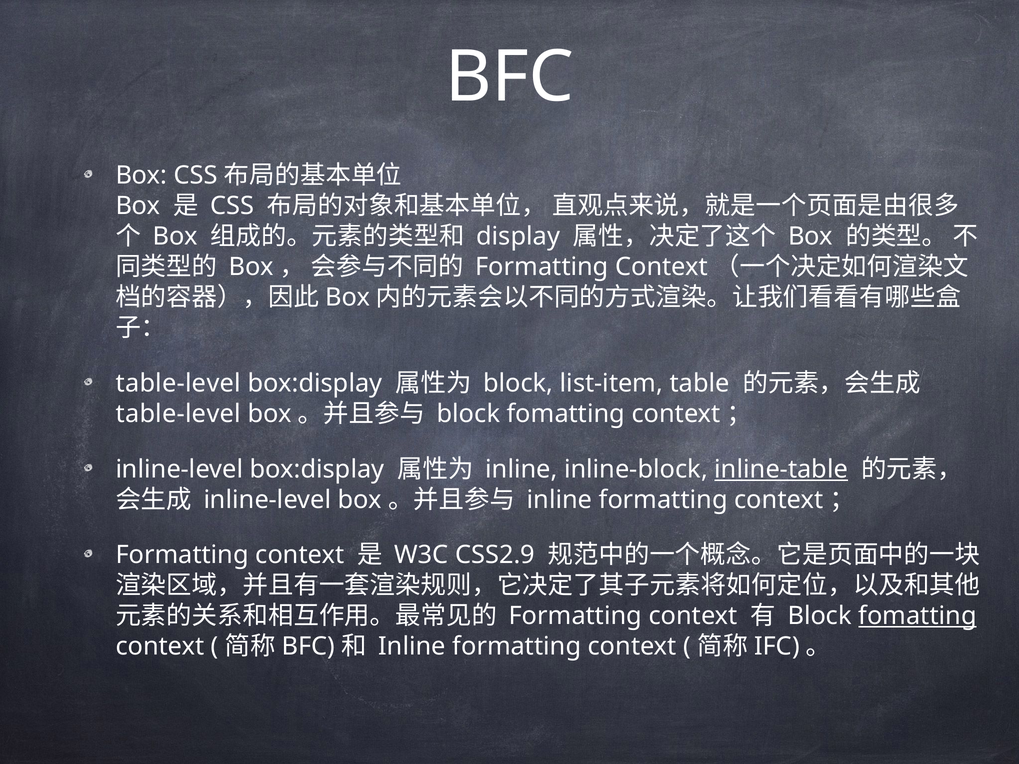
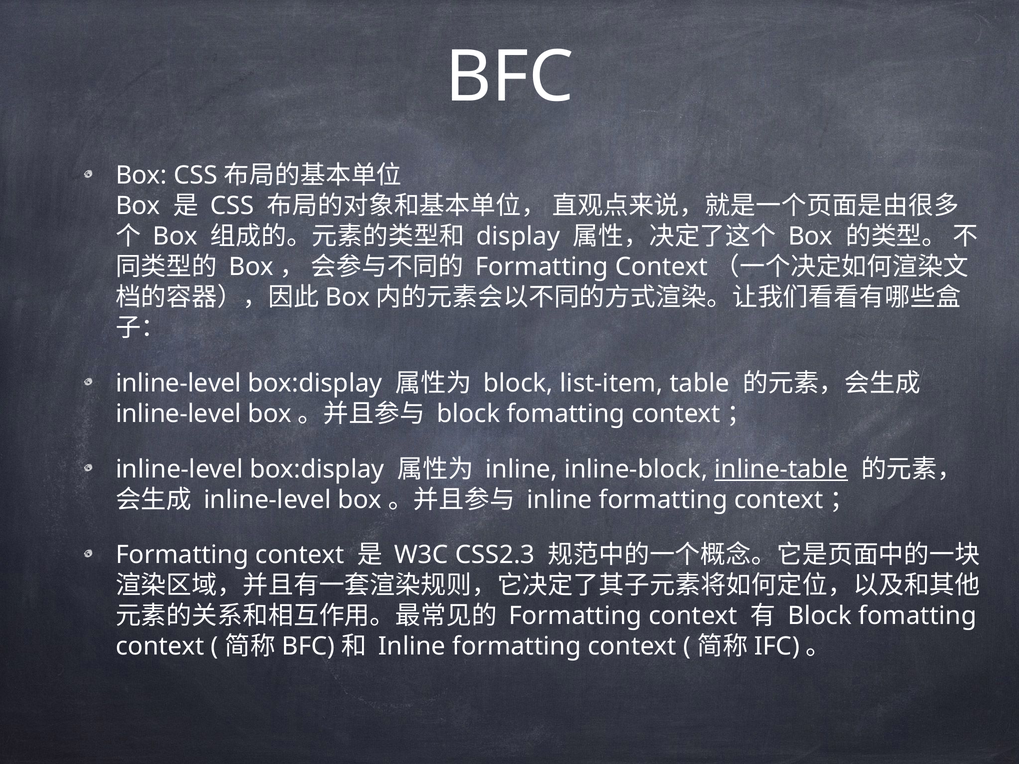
table-level: table-level -> inline-level (178, 383)
table-level: table-level -> inline-level (178, 414)
CSS2.9: CSS2.9 -> CSS2.3 (495, 555)
fomatting underline: present -> none (917, 616)
